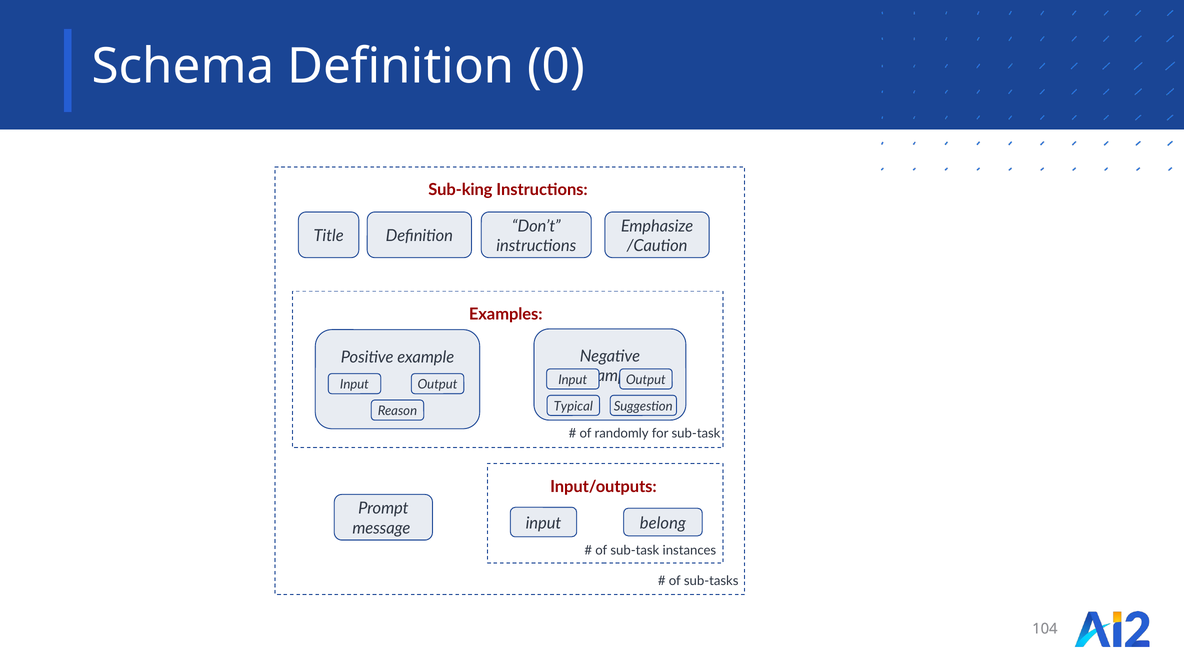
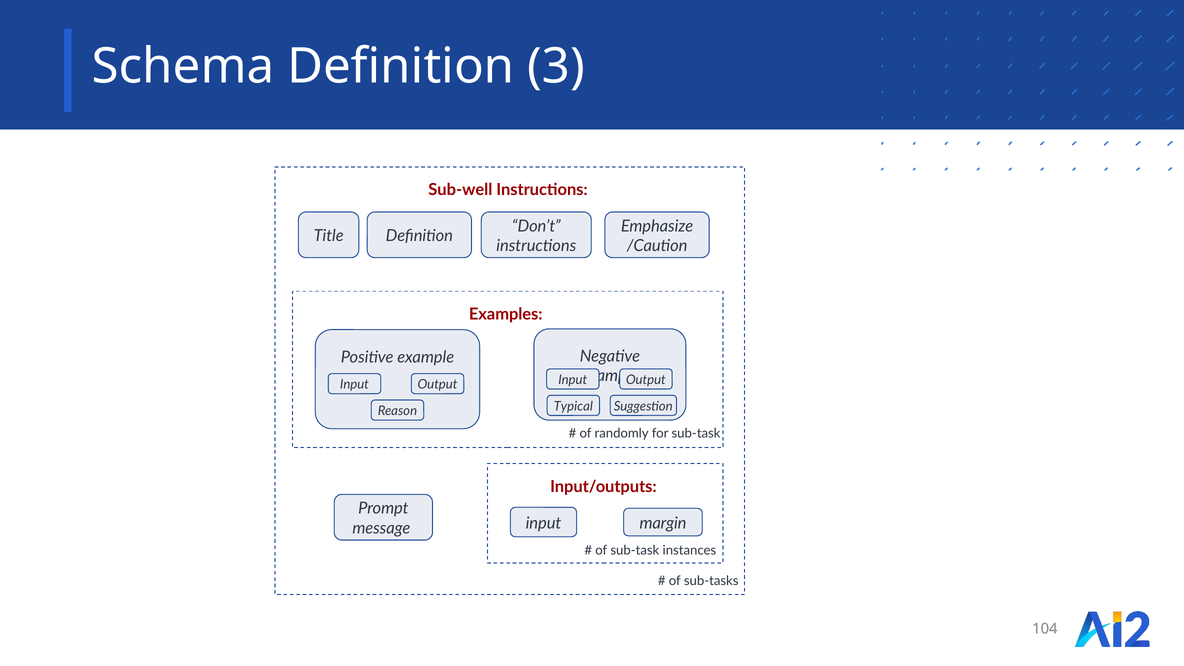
0: 0 -> 3 (556, 66)
Sub-king: Sub-king -> Sub-well (460, 190)
belong: belong -> margin (663, 523)
